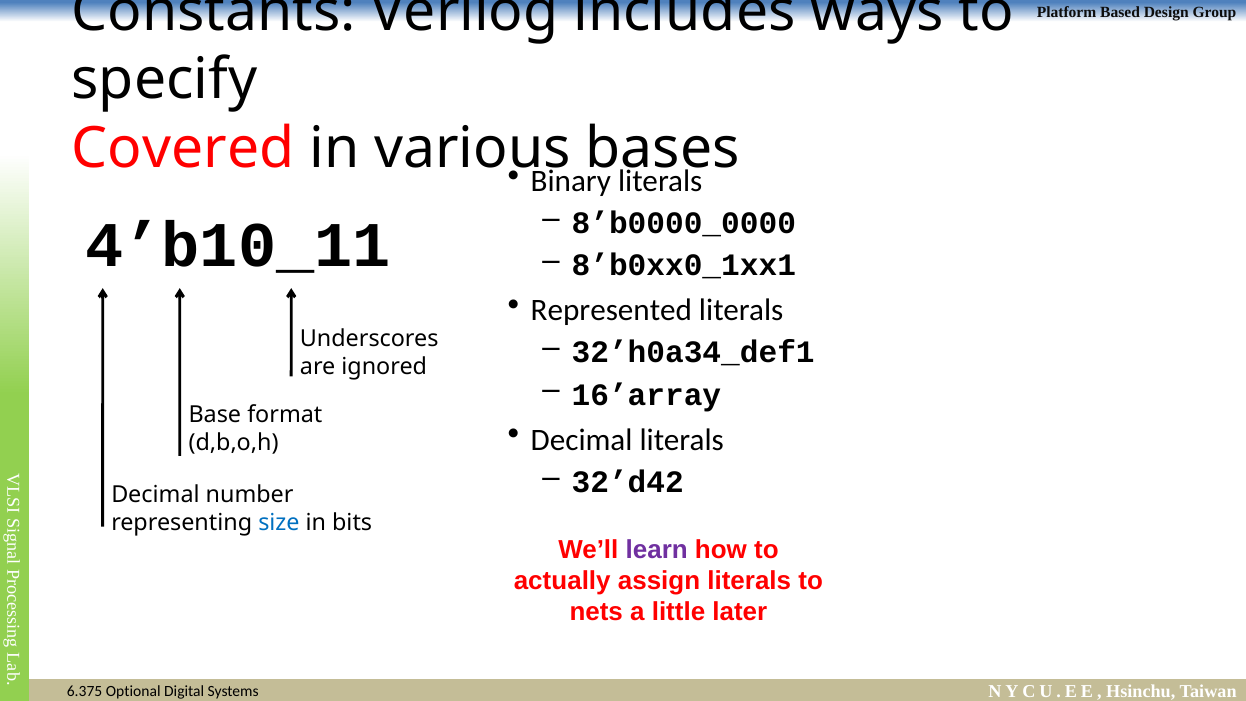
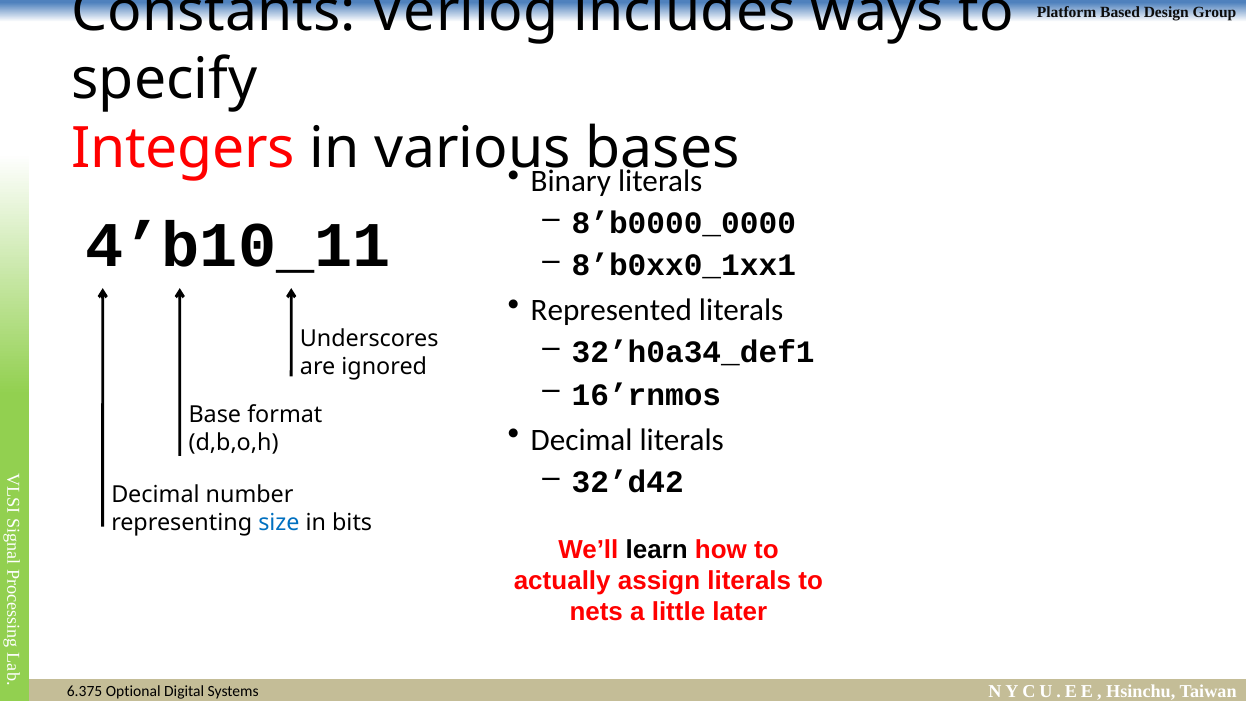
Covered: Covered -> Integers (183, 149)
16’array: 16’array -> 16’rnmos (646, 395)
learn colour: purple -> black (657, 550)
